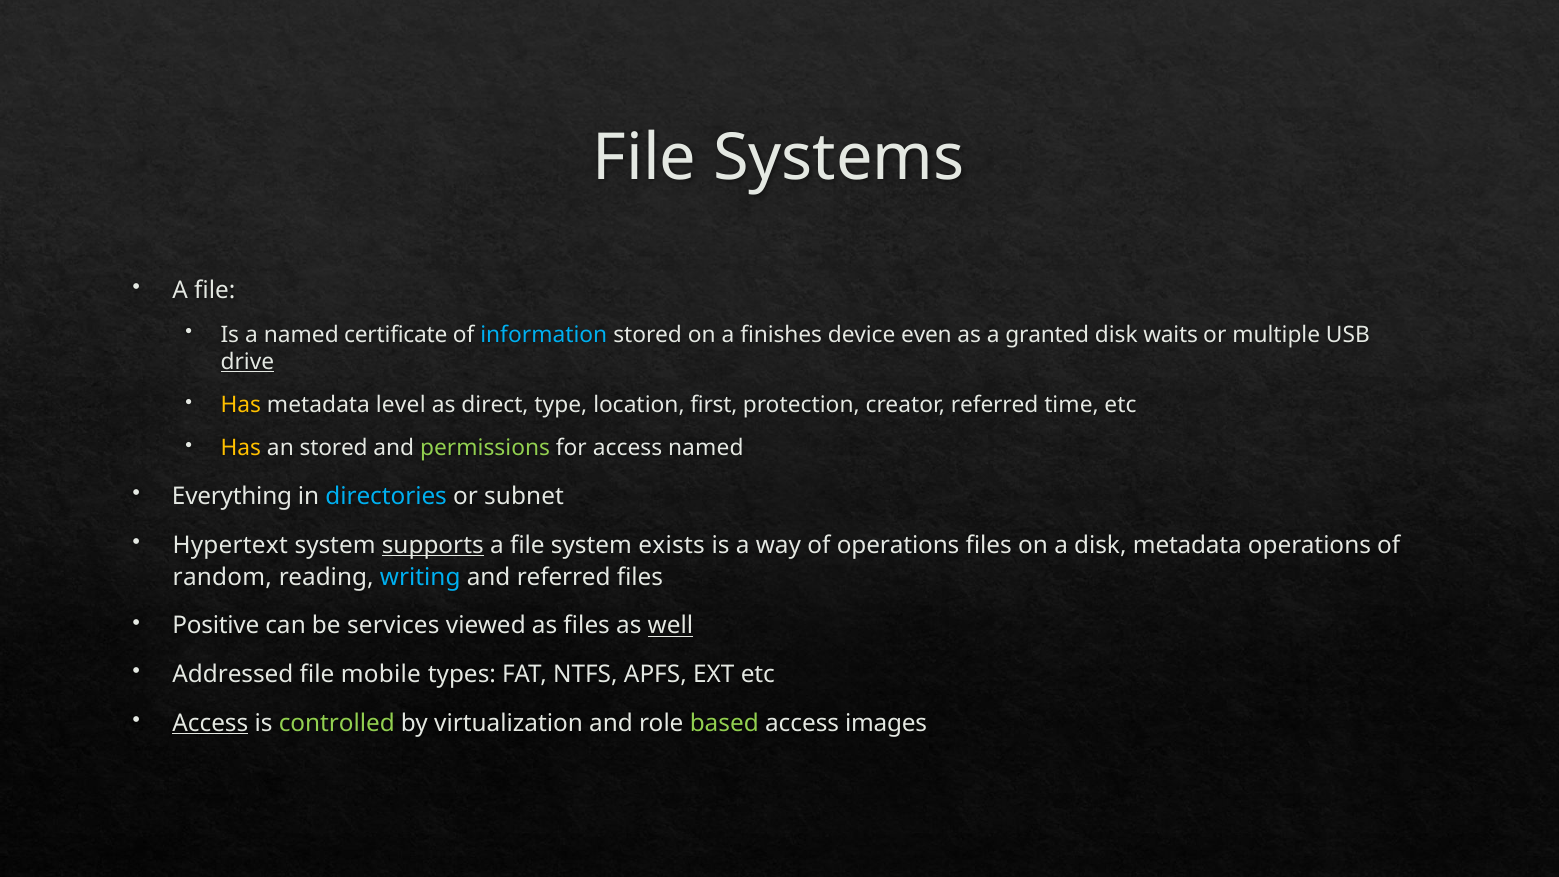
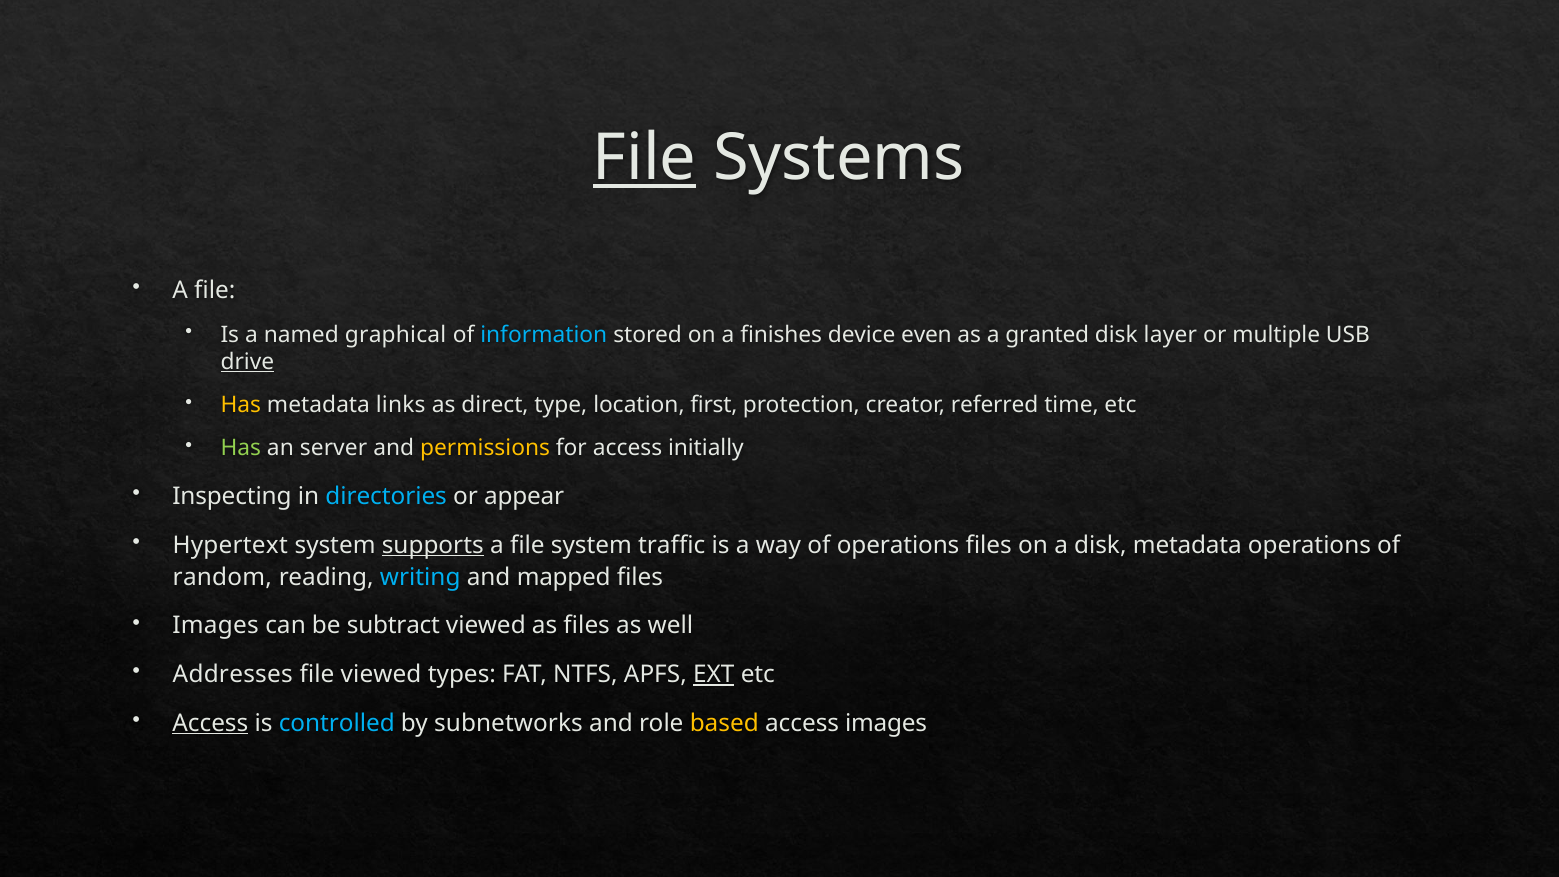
File underline: none -> present (645, 158)
certificate: certificate -> graphical (396, 335)
waits: waits -> layer (1170, 335)
level: level -> links (401, 405)
Has colour: yellow -> light green (241, 448)
an stored: stored -> server (334, 448)
permissions colour: light green -> yellow (485, 448)
access named: named -> initially (706, 448)
Everything: Everything -> Inspecting (232, 496)
subnet: subnet -> appear (524, 496)
exists: exists -> traffic (672, 545)
and referred: referred -> mapped (564, 577)
Positive: Positive -> Images (216, 626)
services: services -> subtract (393, 626)
well underline: present -> none (670, 626)
Addressed: Addressed -> Addresses (233, 674)
file mobile: mobile -> viewed (381, 674)
EXT underline: none -> present (714, 674)
controlled colour: light green -> light blue (337, 723)
virtualization: virtualization -> subnetworks (508, 723)
based colour: light green -> yellow (724, 723)
